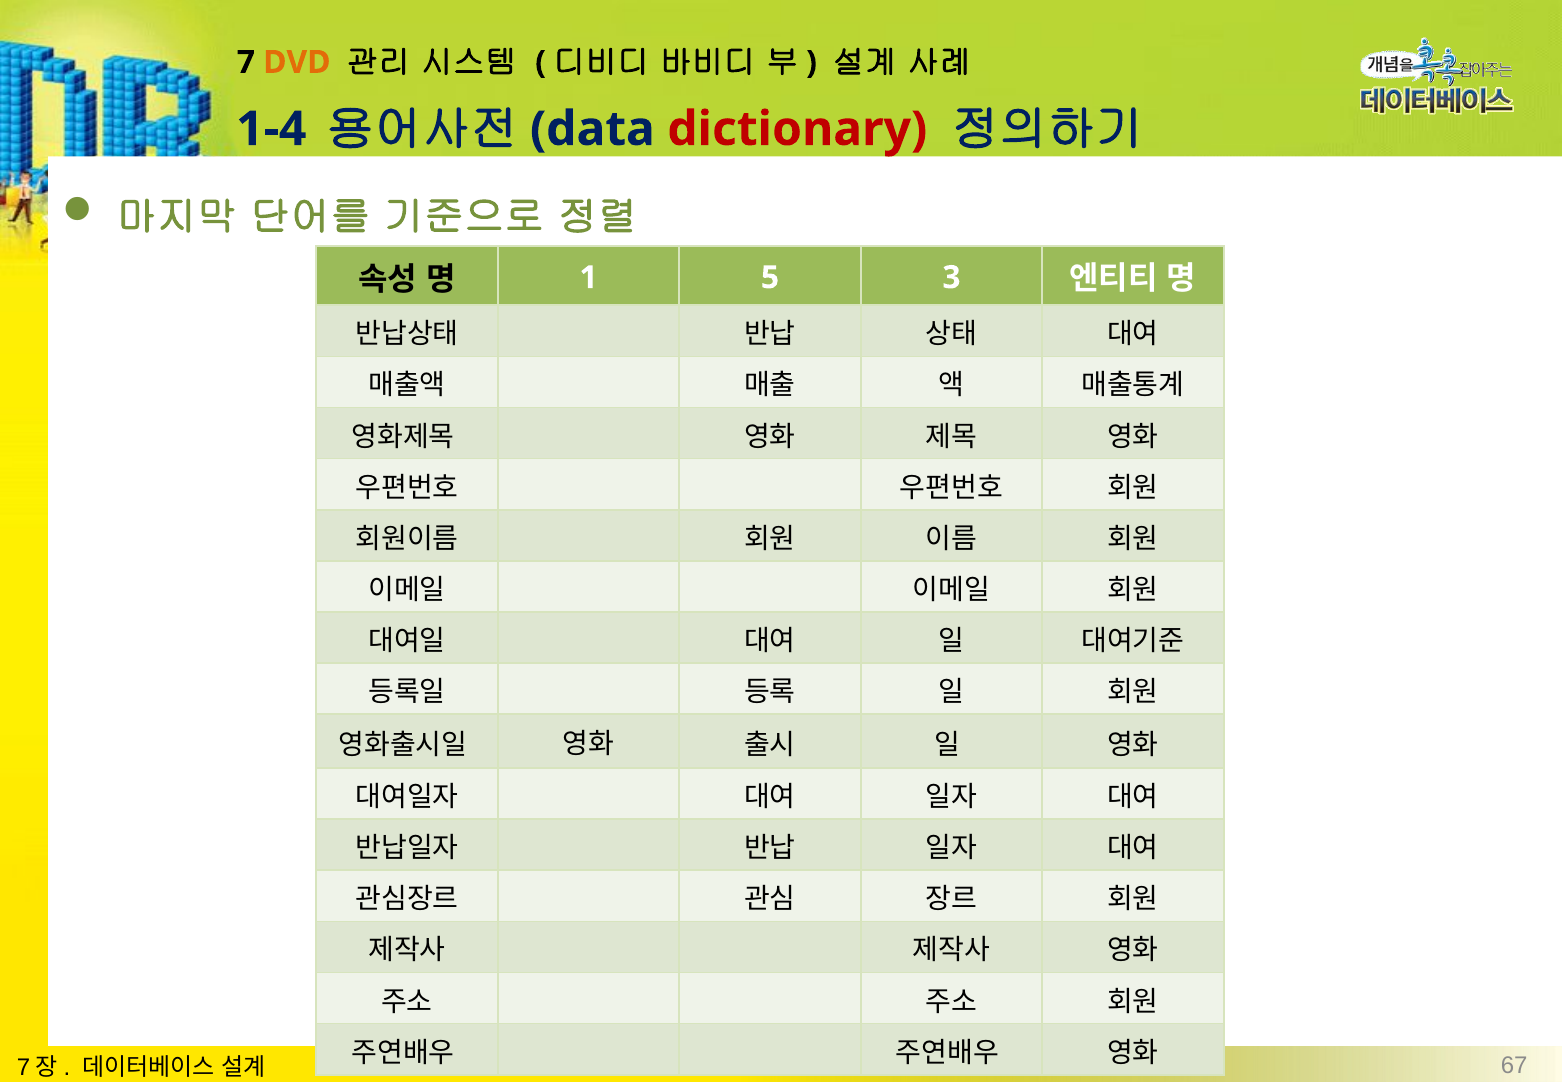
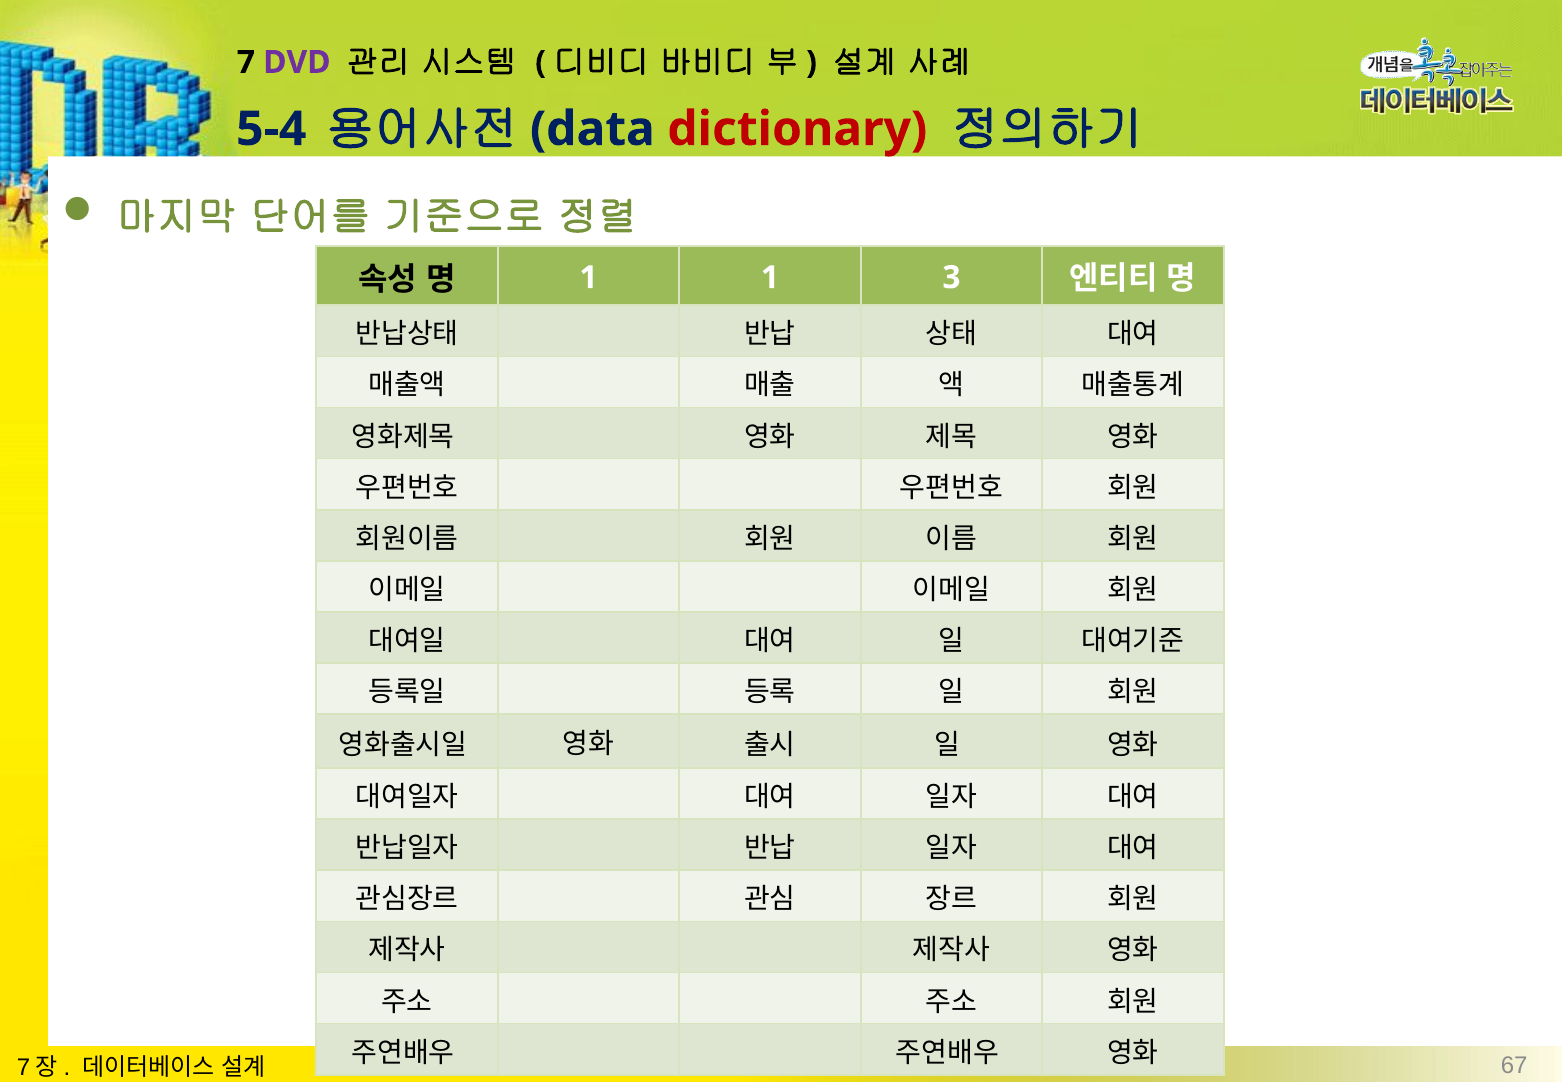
DVD colour: orange -> purple (297, 62)
1-4: 1-4 -> 5-4 (271, 129)
1 5: 5 -> 1 (770, 277)
